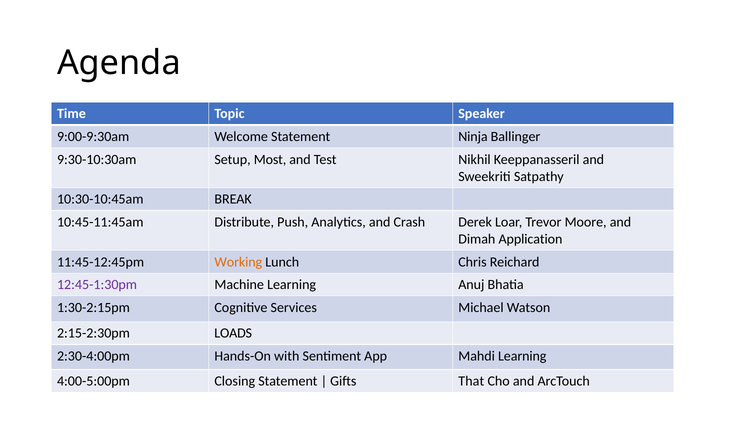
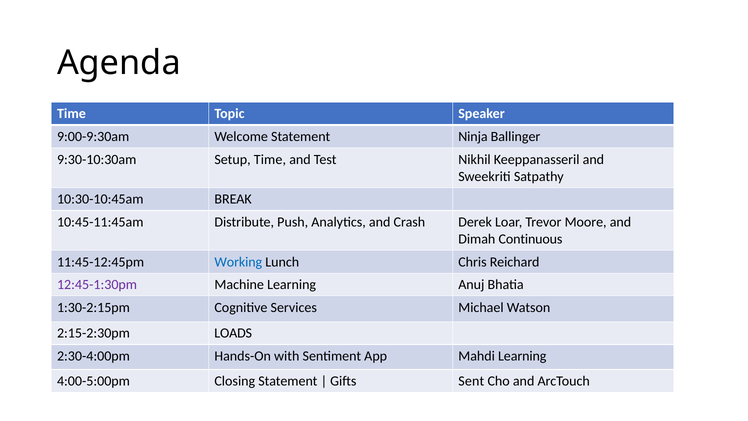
Setup Most: Most -> Time (270, 159)
Application: Application -> Continuous (530, 239)
Working colour: orange -> blue (238, 262)
That: That -> Sent (471, 381)
